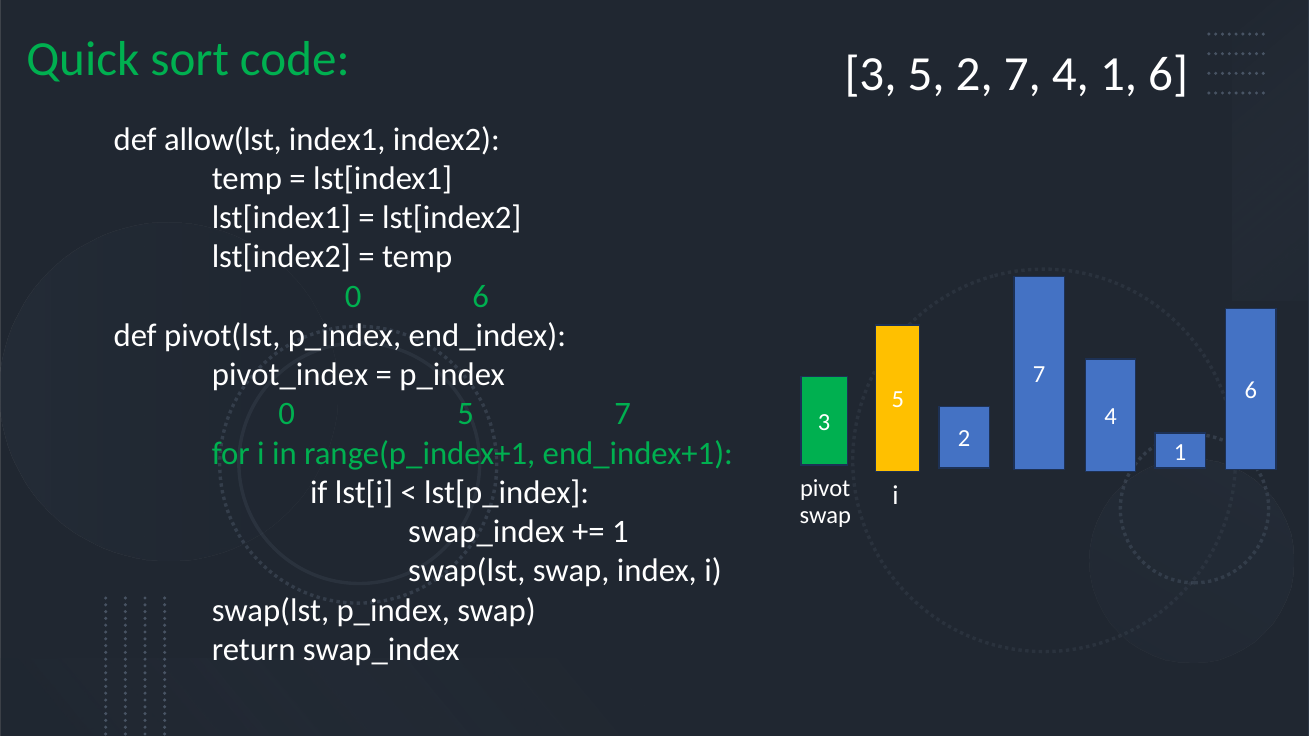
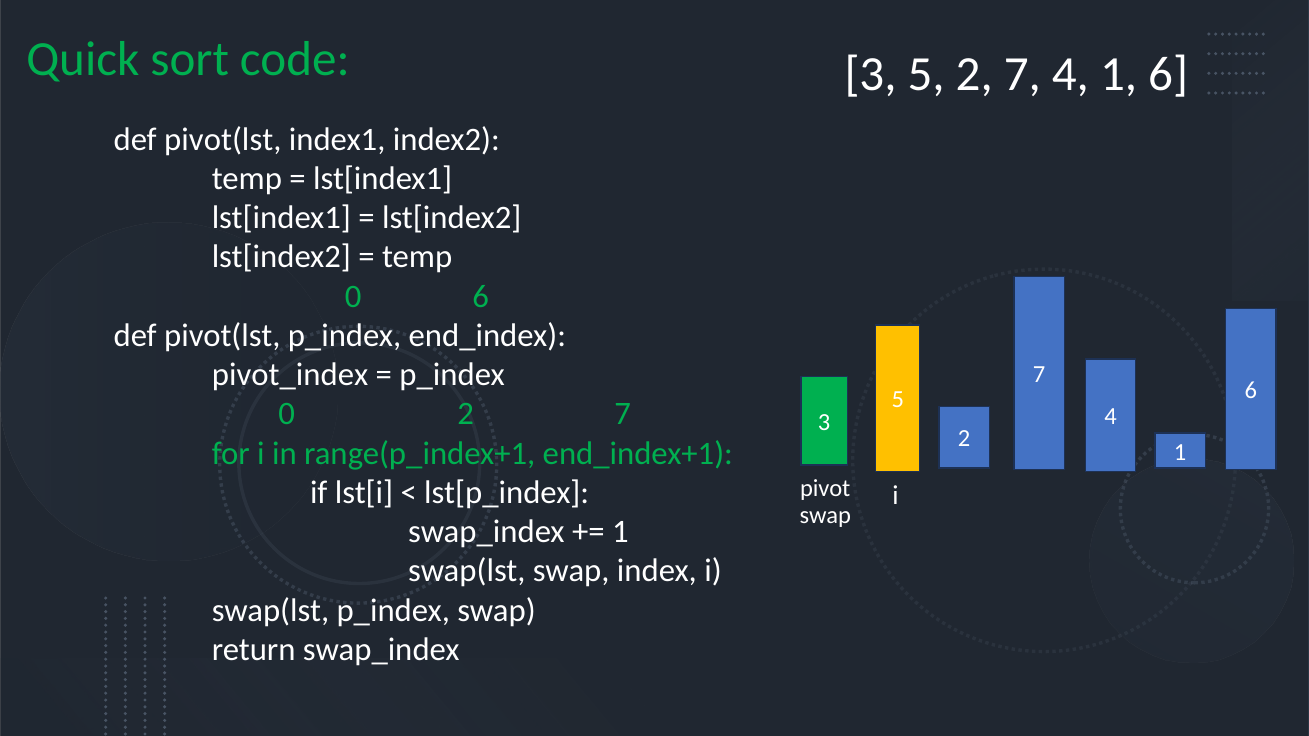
allow(lst: allow(lst -> pivot(lst (223, 139)
0 5: 5 -> 2 (466, 414)
